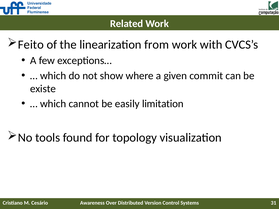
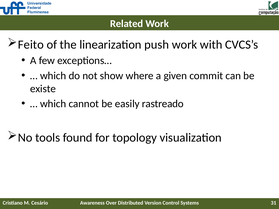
from: from -> push (157, 45)
limitation: limitation -> rastreado (163, 104)
